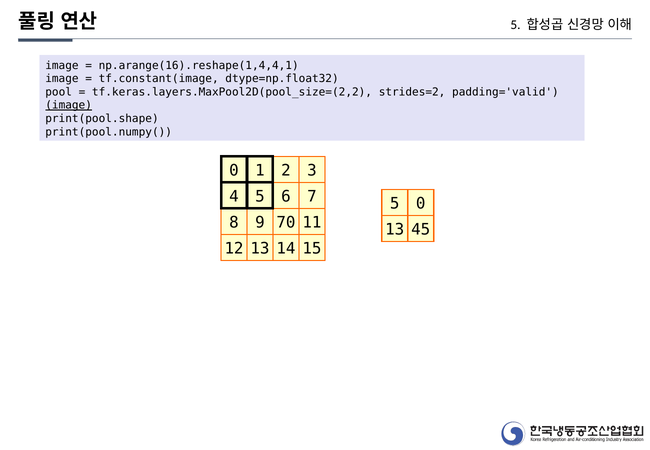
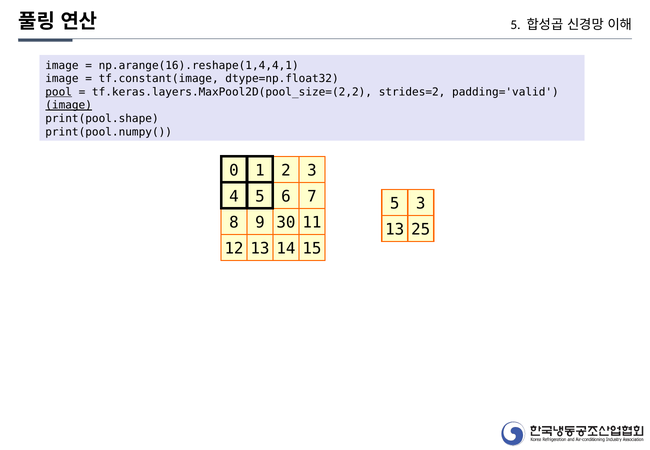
pool underline: none -> present (59, 92)
5 0: 0 -> 3 (421, 204)
70: 70 -> 30 (286, 223)
45: 45 -> 25 (421, 230)
